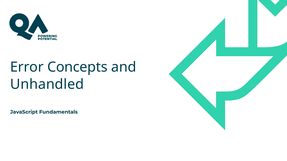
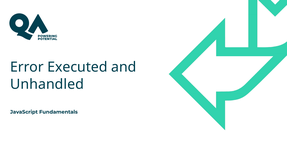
Concepts: Concepts -> Executed (77, 67)
